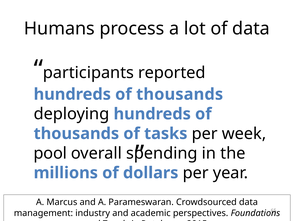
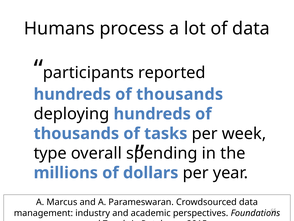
pool: pool -> type (50, 153)
